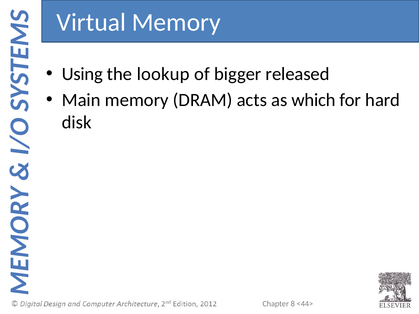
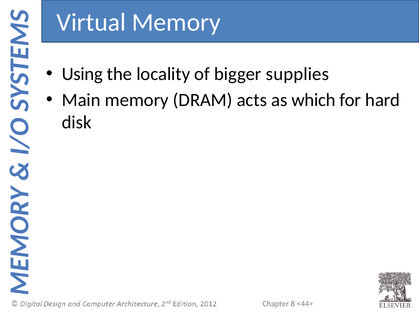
lookup: lookup -> locality (163, 74)
released: released -> supplies (297, 74)
